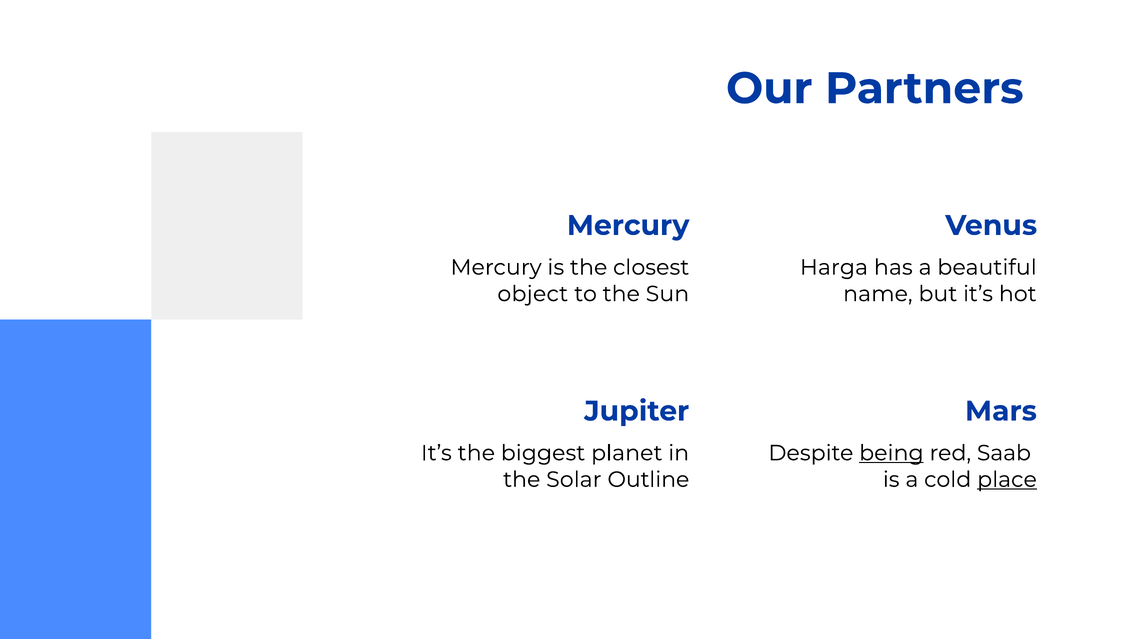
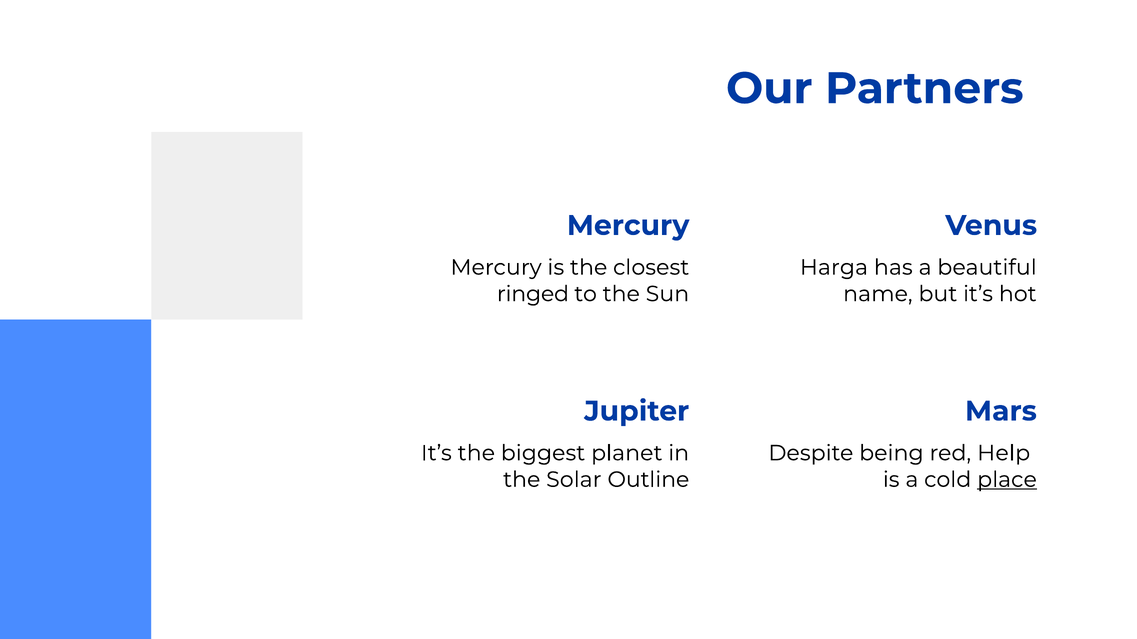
object: object -> ringed (533, 294)
being underline: present -> none (891, 453)
Saab: Saab -> Help (1004, 453)
